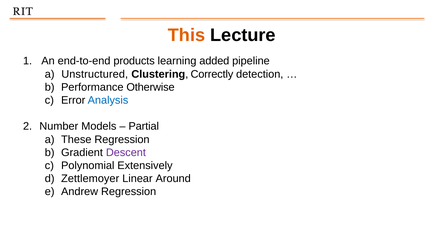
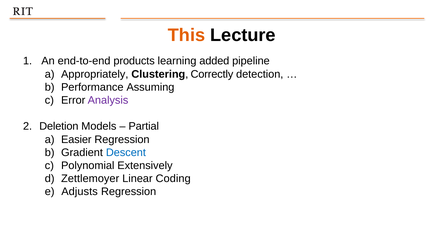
Unstructured: Unstructured -> Appropriately (95, 74)
Otherwise: Otherwise -> Assuming (150, 87)
Analysis colour: blue -> purple (108, 100)
Number: Number -> Deletion (59, 126)
These: These -> Easier (76, 140)
Descent colour: purple -> blue (126, 153)
Around: Around -> Coding (173, 179)
Andrew: Andrew -> Adjusts (80, 192)
